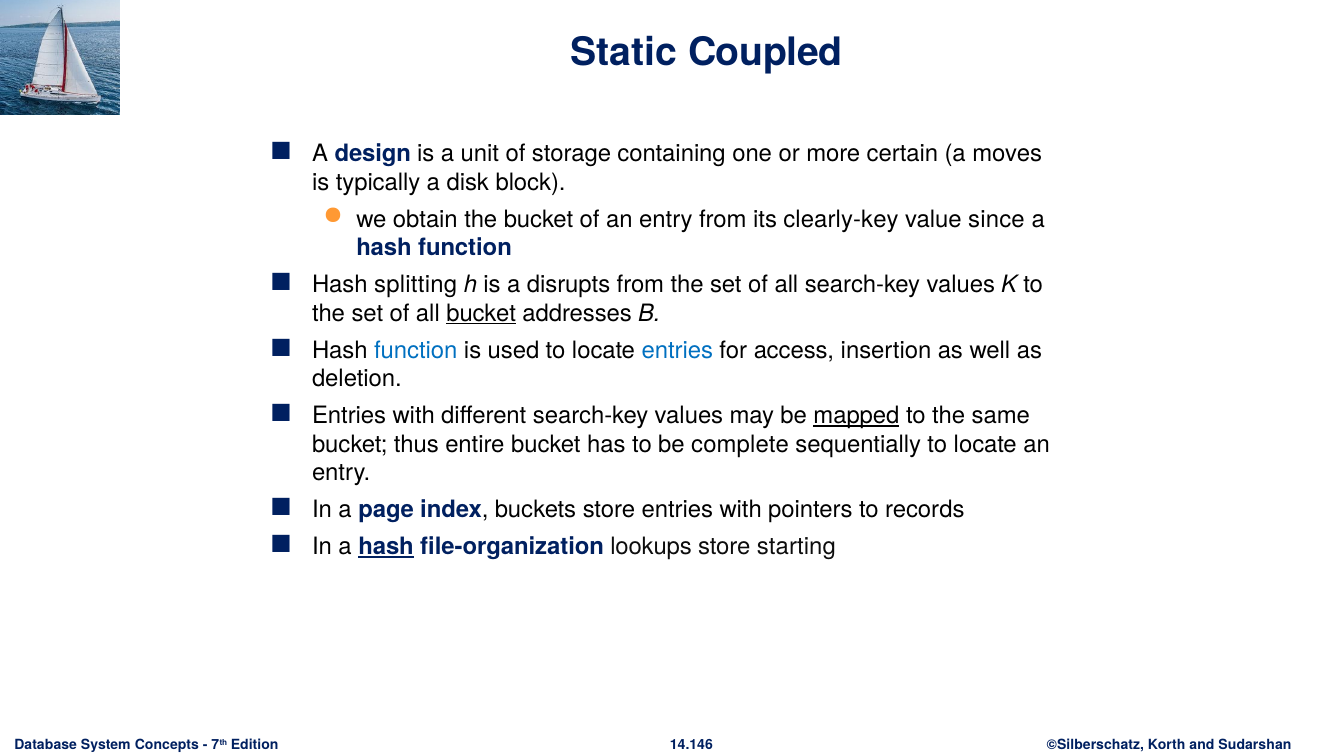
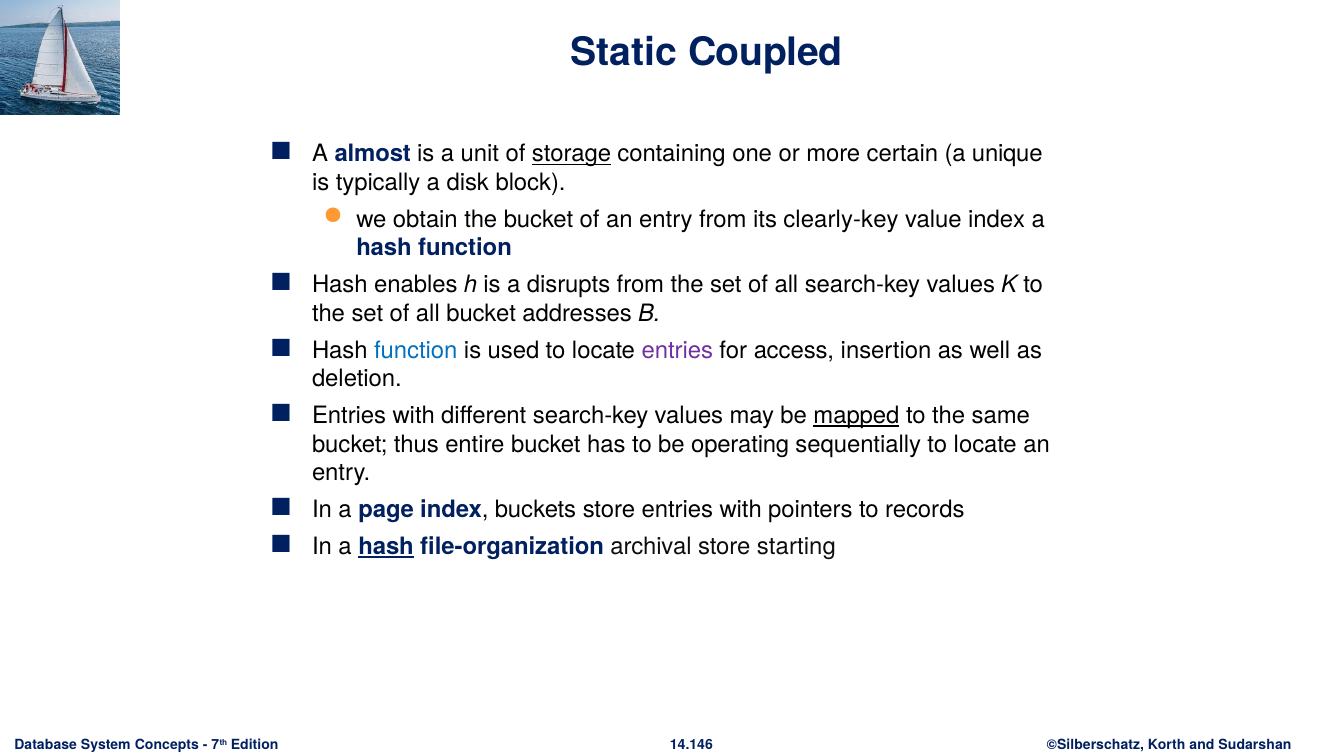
design: design -> almost (373, 154)
storage underline: none -> present (571, 154)
moves: moves -> unique (1007, 154)
value since: since -> index (997, 219)
splitting: splitting -> enables (416, 285)
bucket underline: present -> none (481, 313)
entries colour: blue -> purple (677, 350)
complete: complete -> operating (740, 444)
lookups: lookups -> archival (651, 547)
